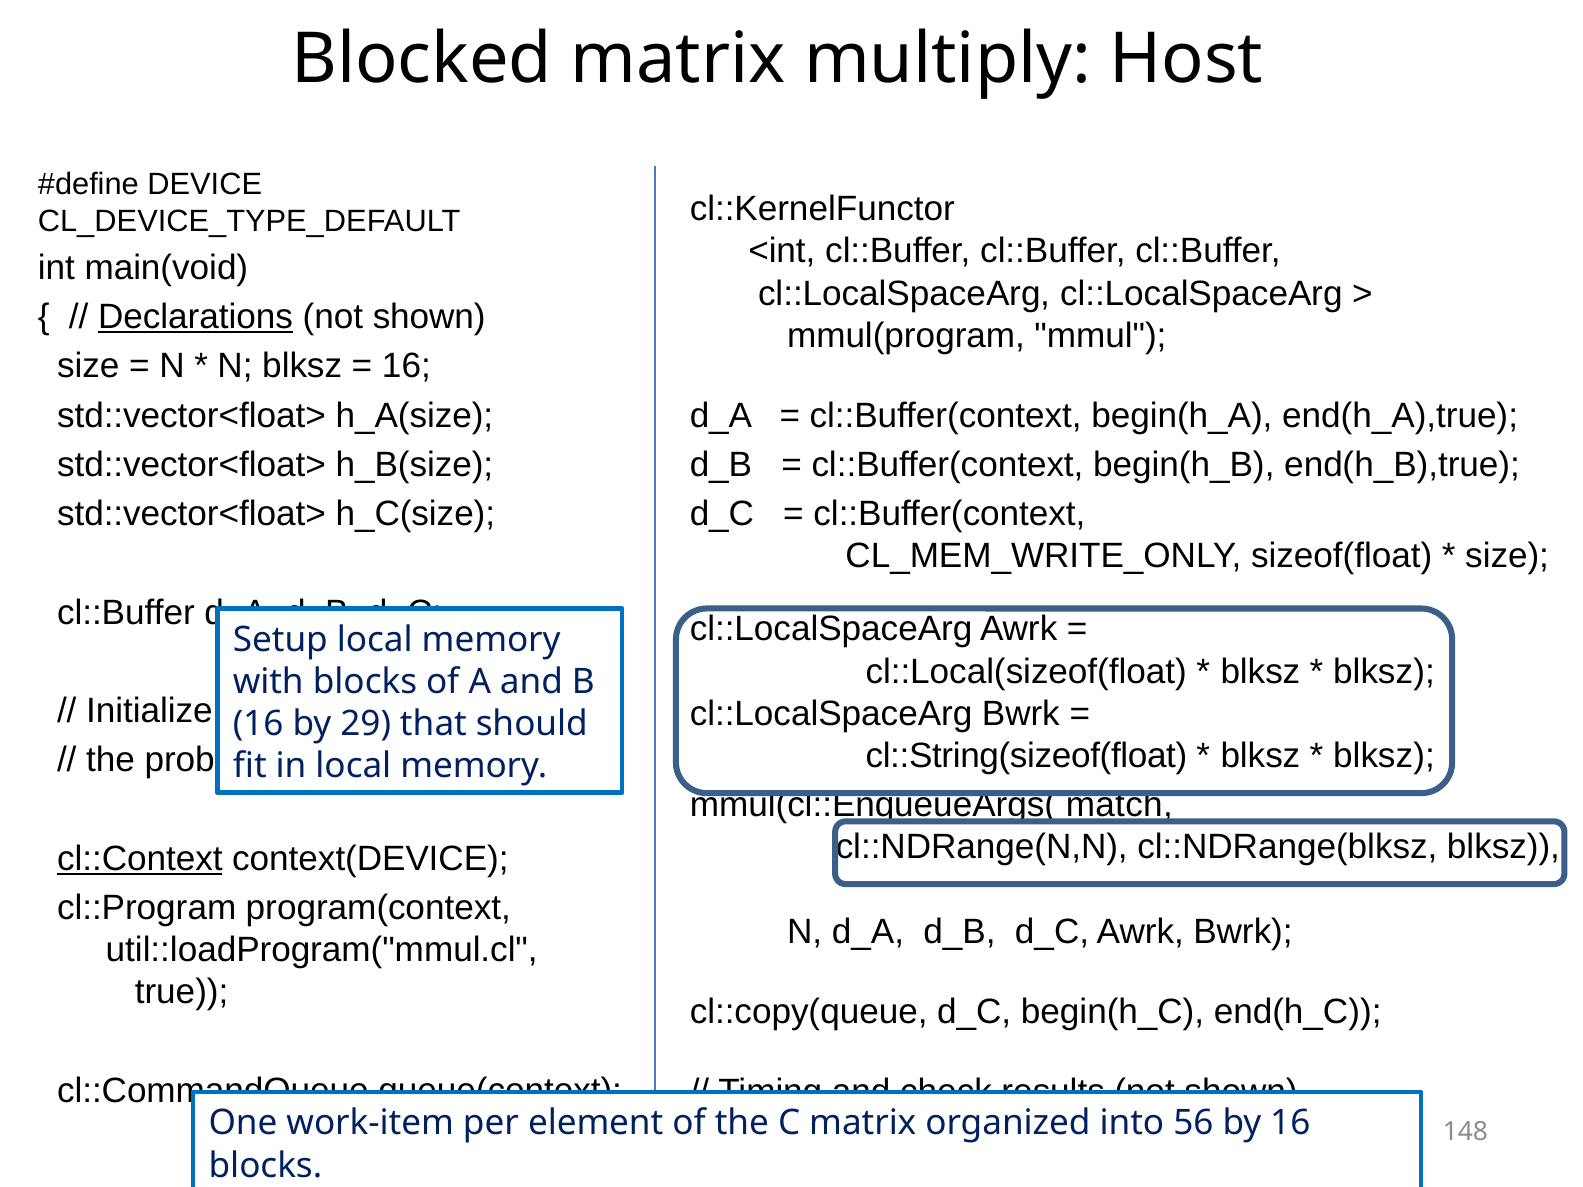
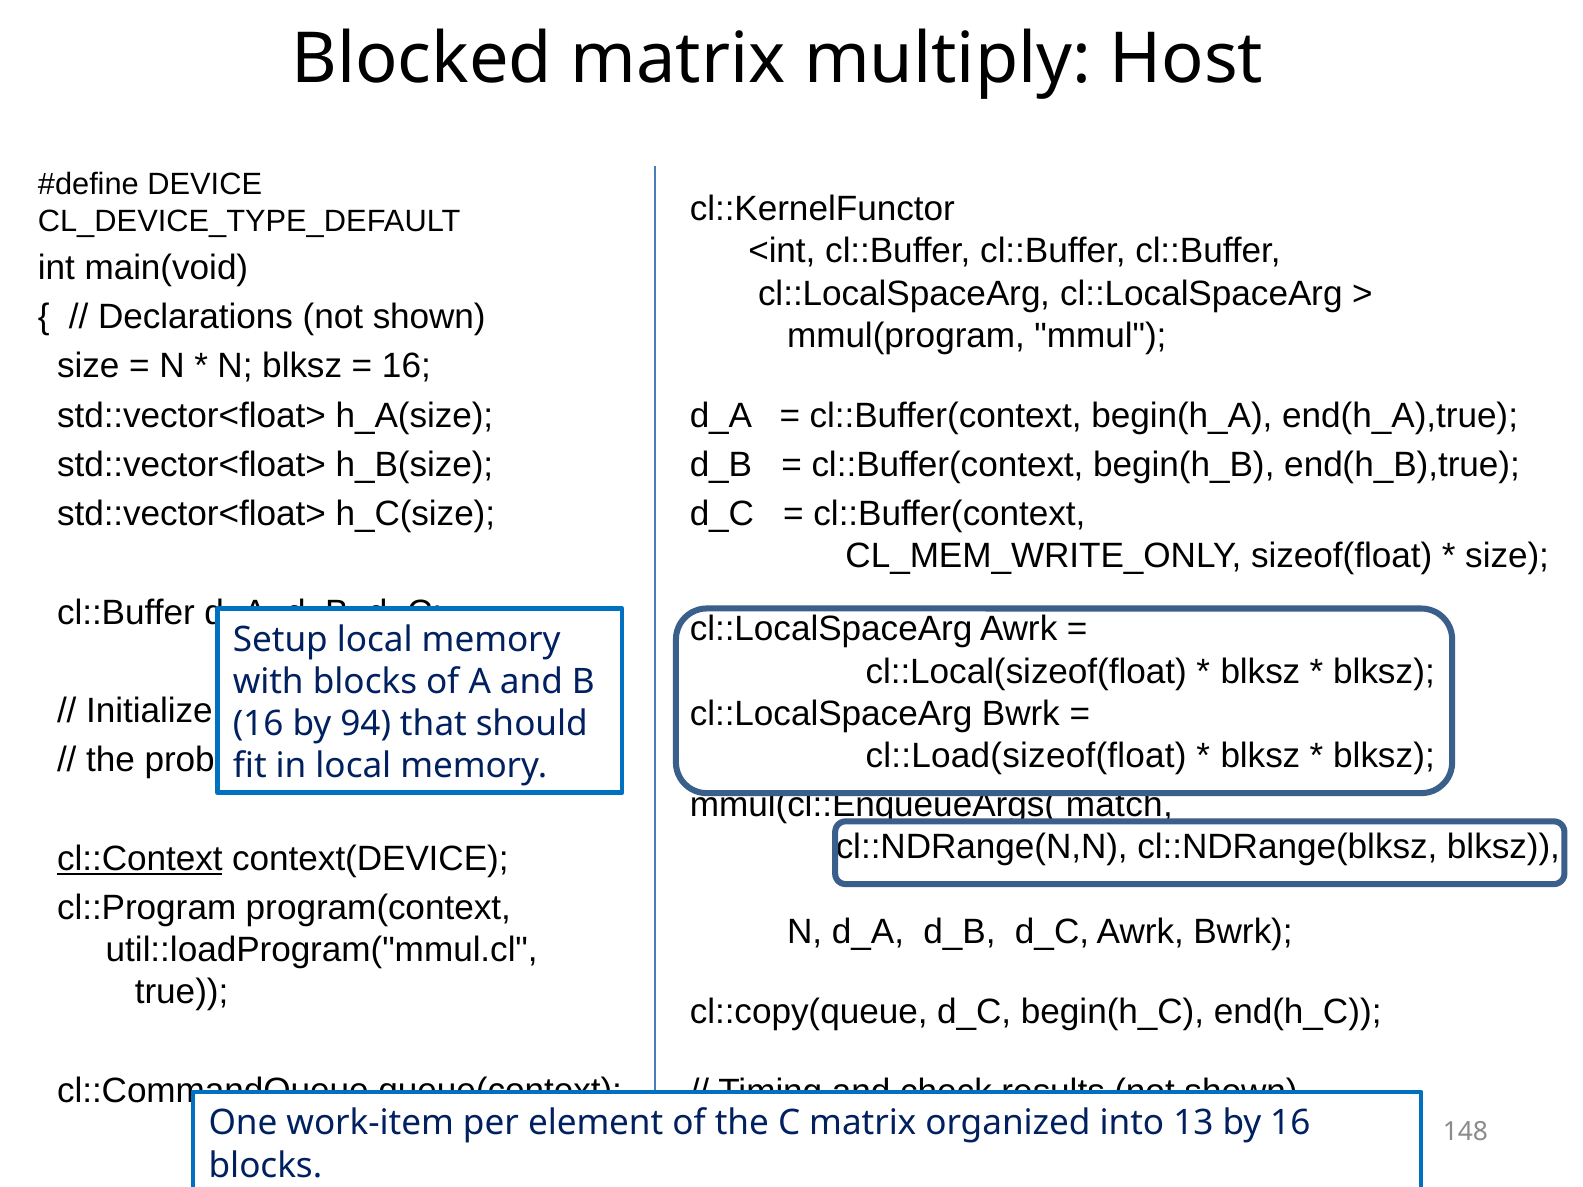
Declarations underline: present -> none (196, 317)
29: 29 -> 94 (366, 724)
cl::String(sizeof(float: cl::String(sizeof(float -> cl::Load(sizeof(float (1026, 756)
56: 56 -> 13 (1193, 1124)
